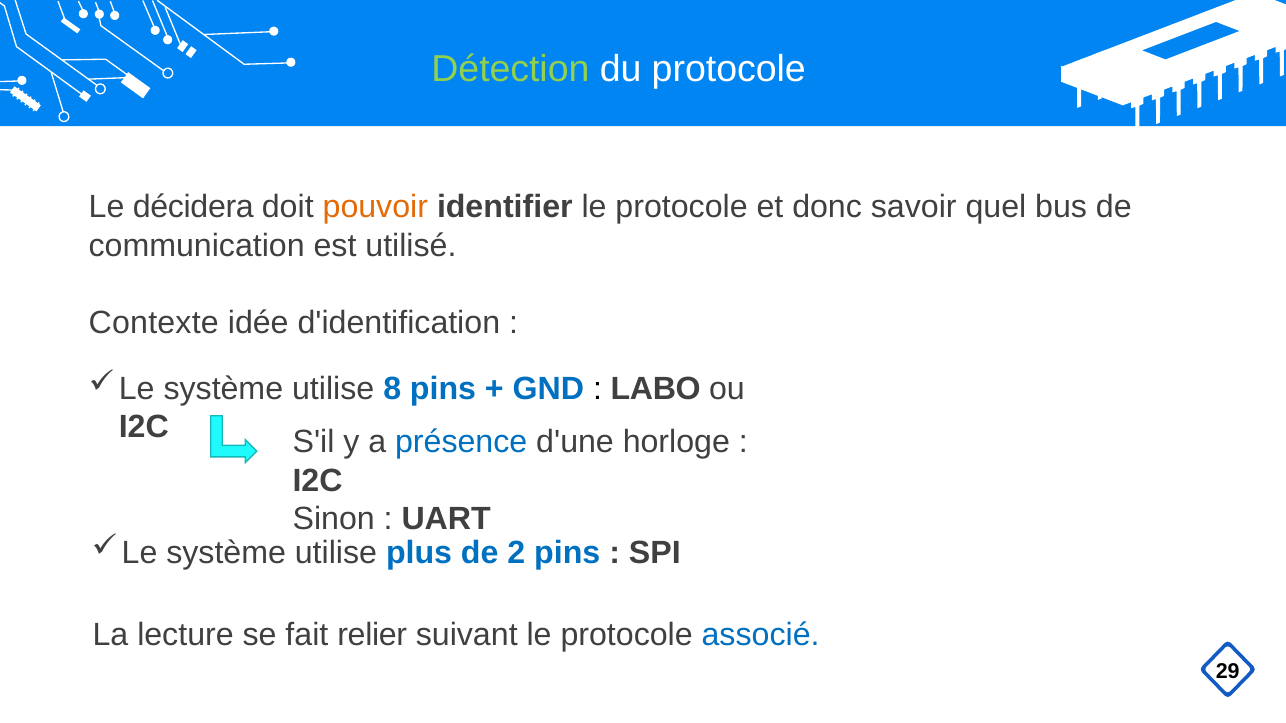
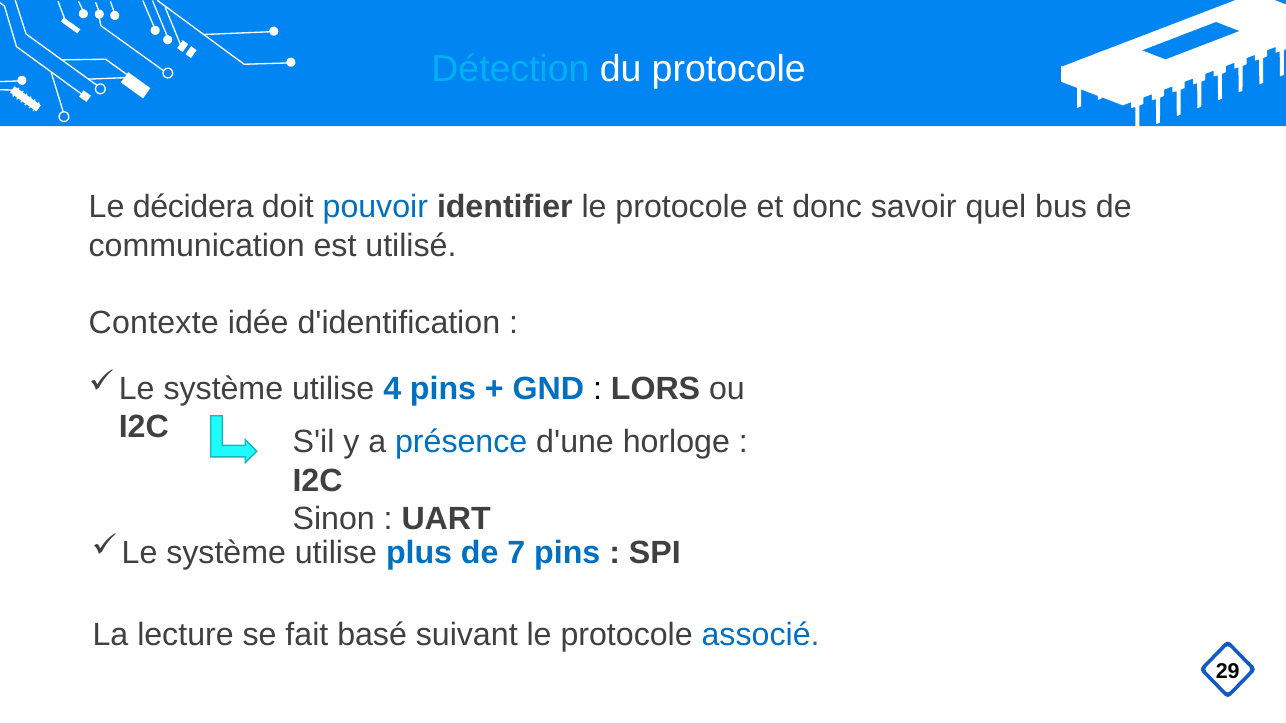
Détection colour: light green -> light blue (510, 70)
pouvoir colour: orange -> blue (375, 207)
8: 8 -> 4 (392, 389)
LABO: LABO -> LORS (656, 389)
2: 2 -> 7 (516, 553)
relier: relier -> basé (372, 635)
